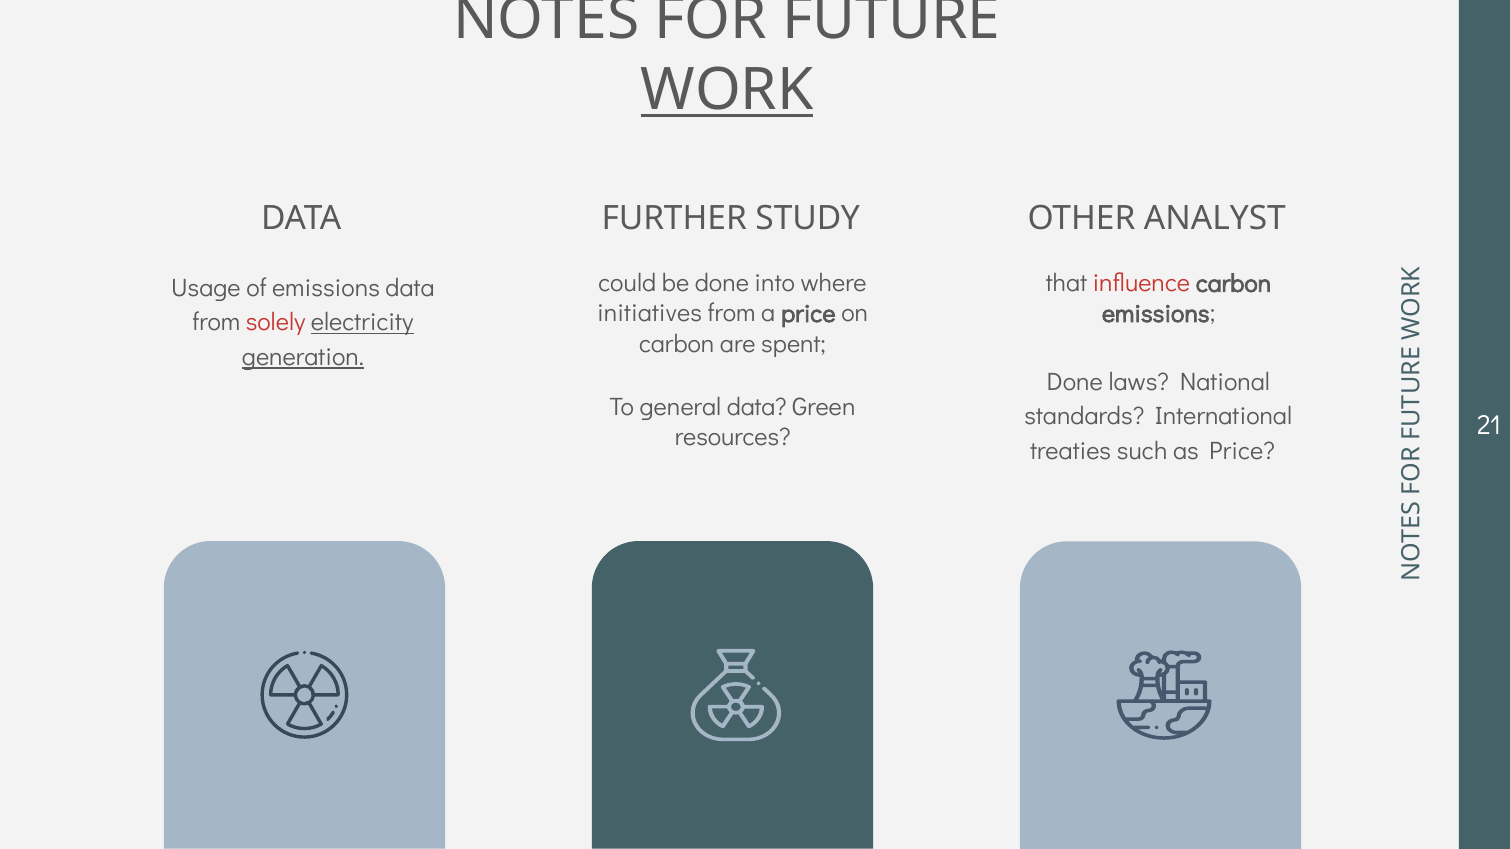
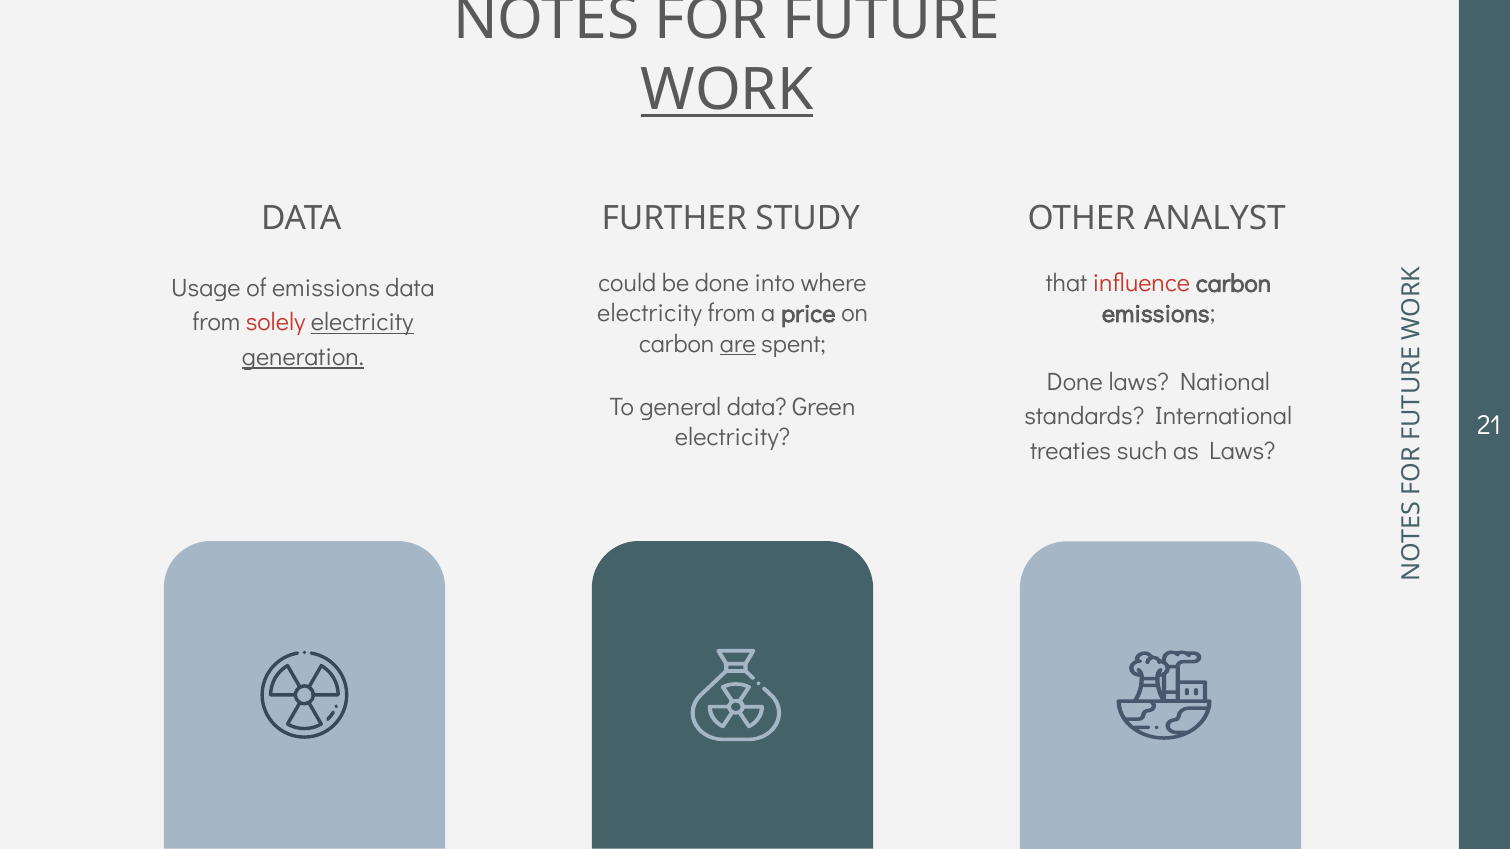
initiatives: initiatives -> electricity (650, 314)
are underline: none -> present (738, 344)
resources: resources -> electricity (733, 438)
as Price: Price -> Laws (1242, 451)
